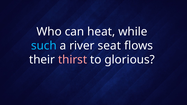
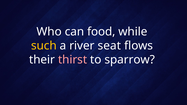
heat: heat -> food (101, 32)
such colour: light blue -> yellow (44, 46)
glorious: glorious -> sparrow (130, 60)
